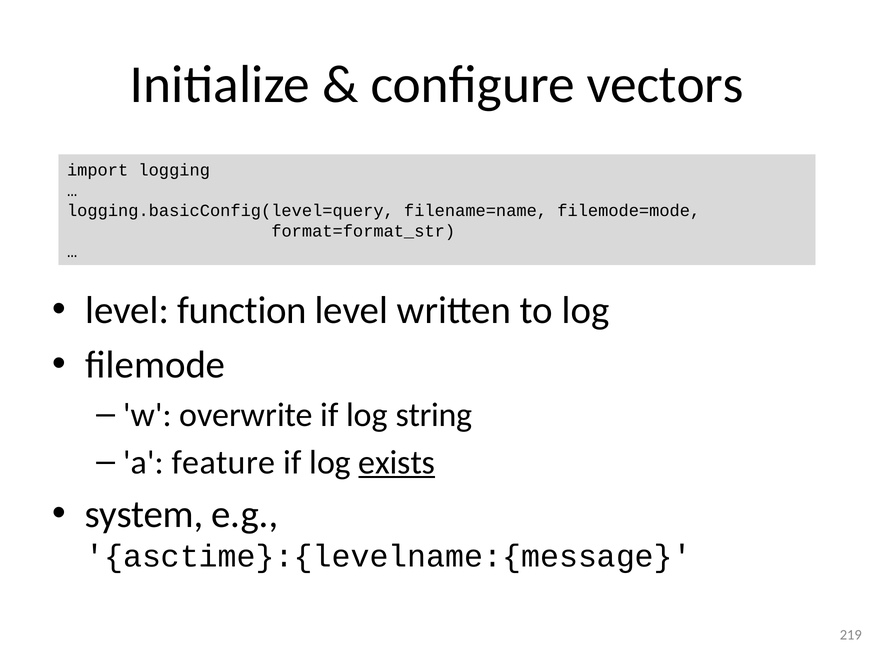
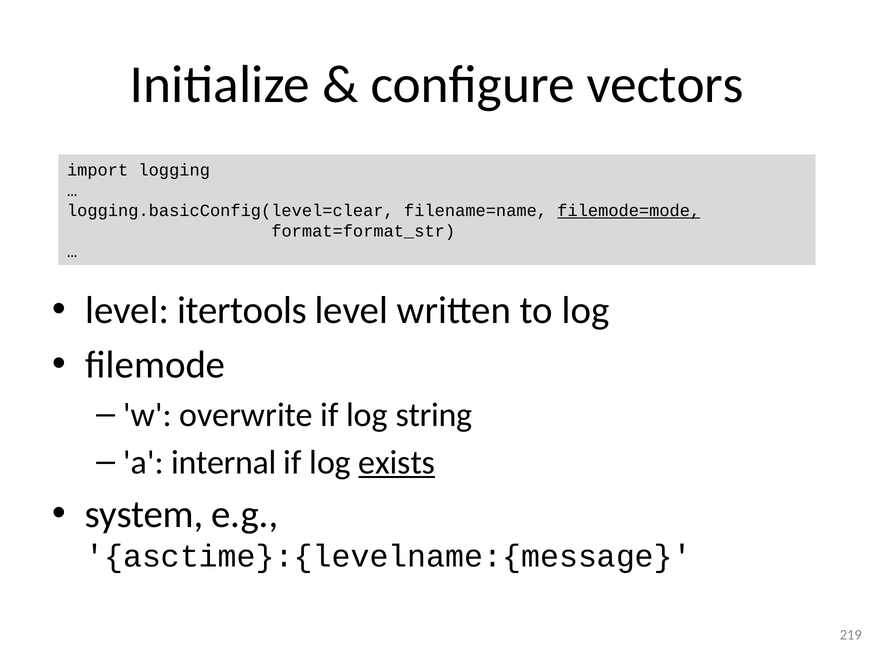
logging.basicConfig(level=query: logging.basicConfig(level=query -> logging.basicConfig(level=clear (230, 211)
filemode=mode underline: none -> present (629, 211)
function: function -> itertools (242, 310)
feature: feature -> internal (224, 462)
